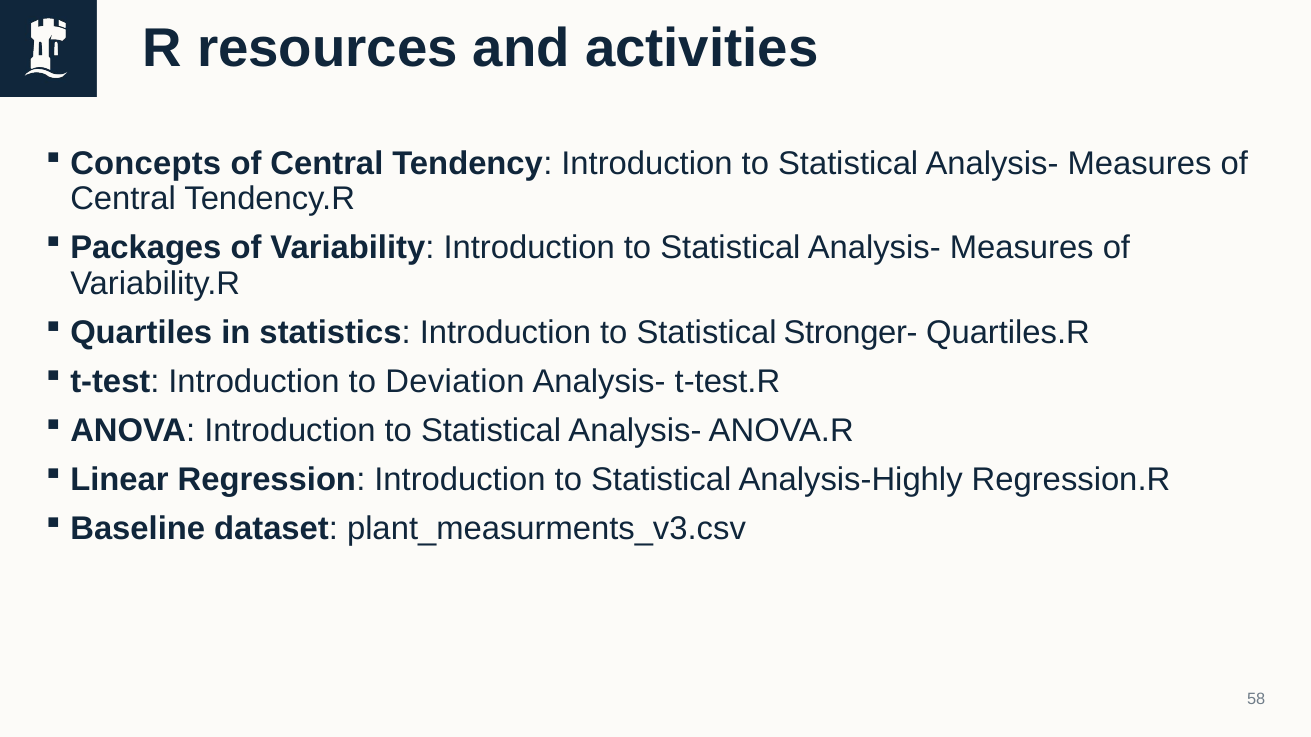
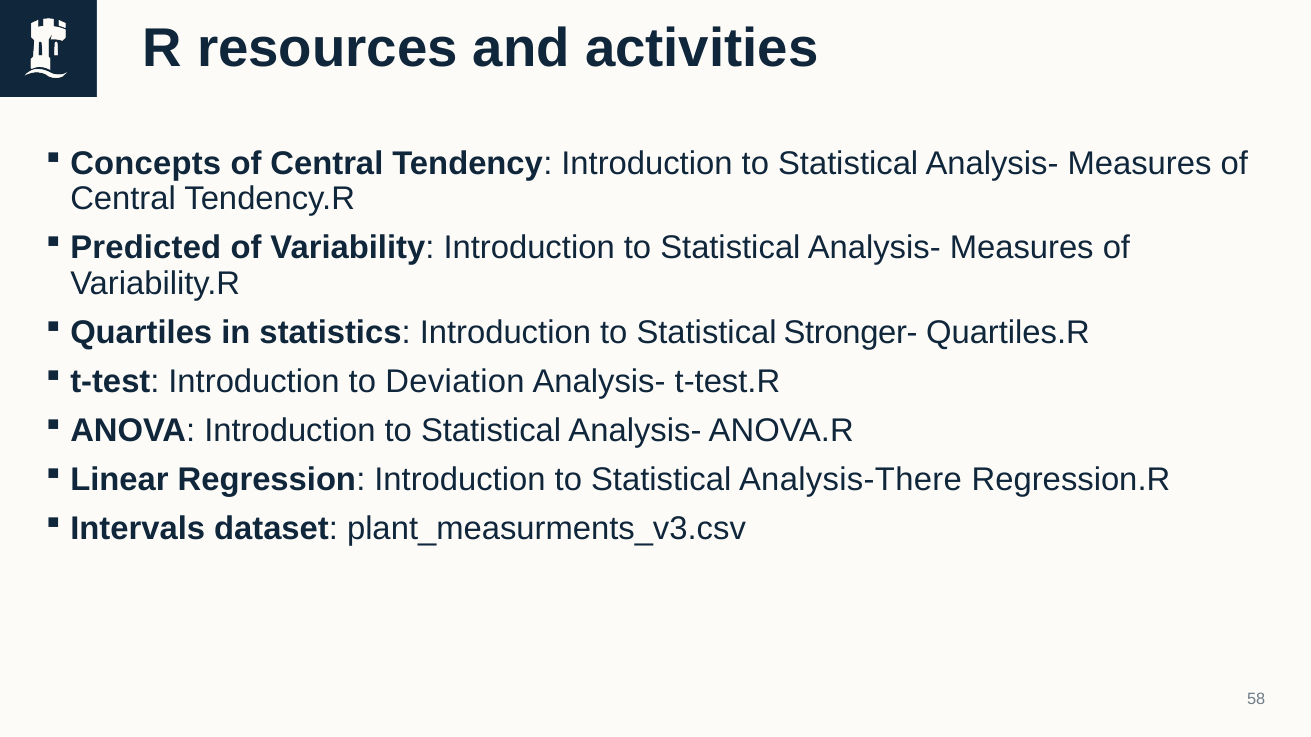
Packages: Packages -> Predicted (146, 248)
Analysis-Highly: Analysis-Highly -> Analysis-There (850, 480)
Baseline: Baseline -> Intervals (138, 529)
